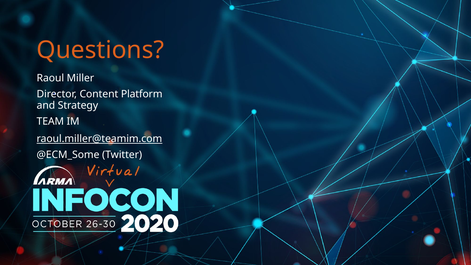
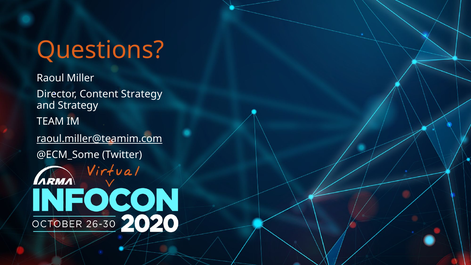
Content Platform: Platform -> Strategy (142, 94)
